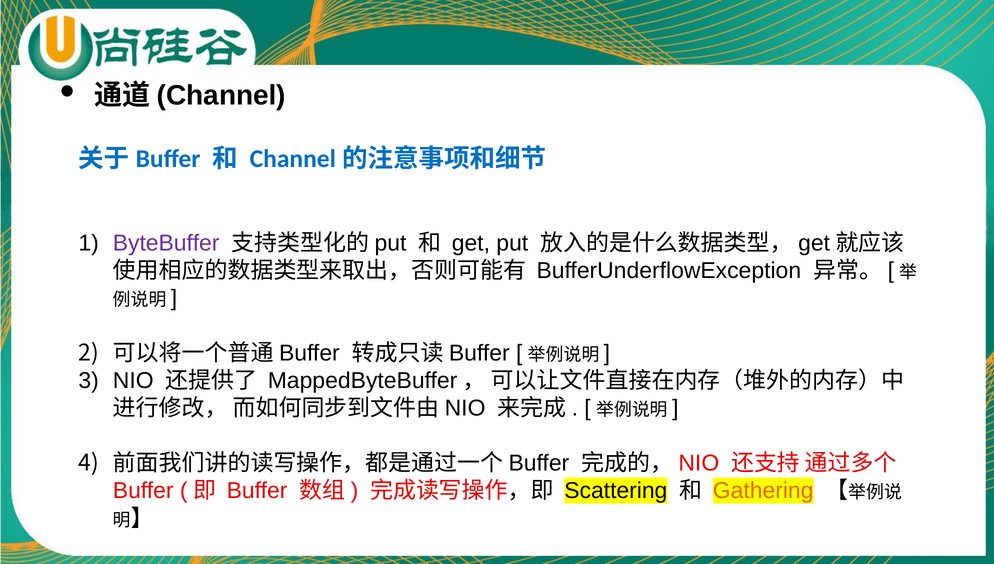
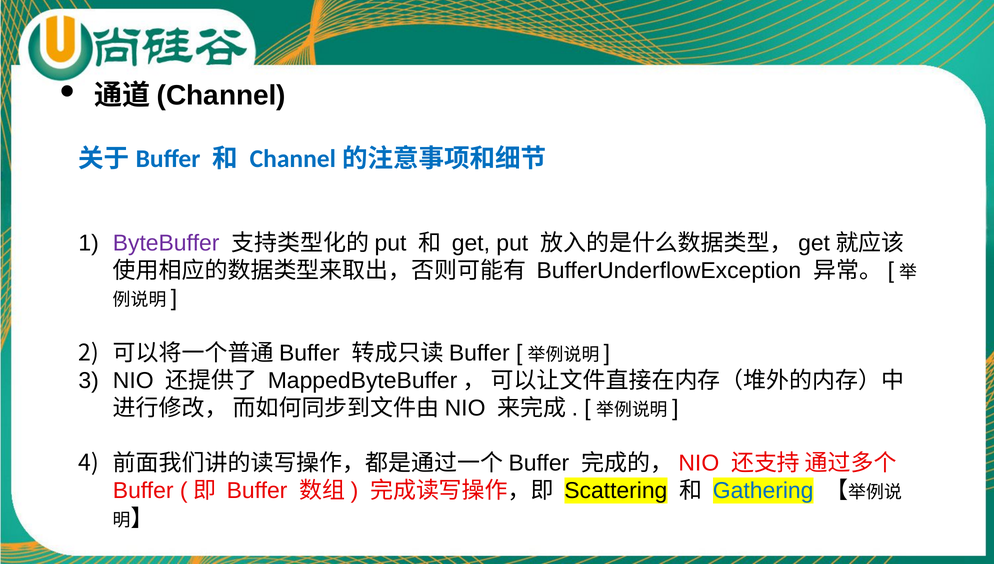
Gathering colour: orange -> blue (763, 491)
